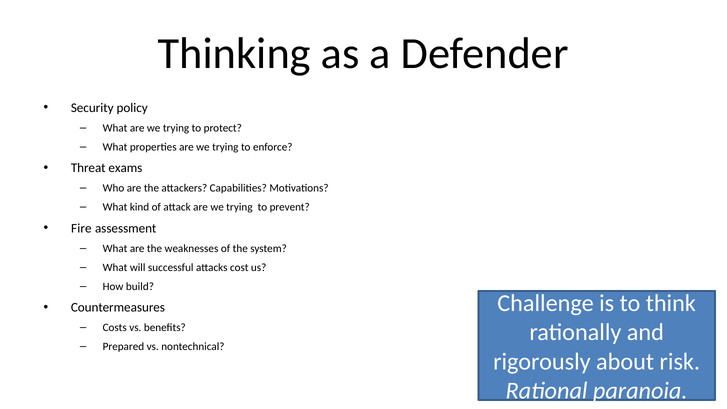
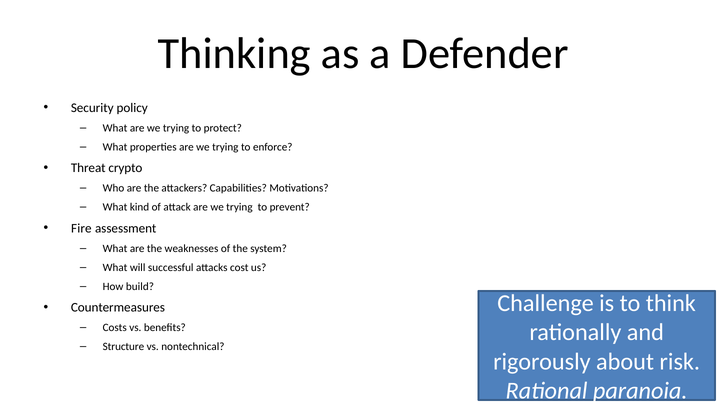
exams: exams -> crypto (125, 168)
Prepared: Prepared -> Structure (123, 347)
